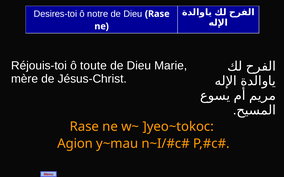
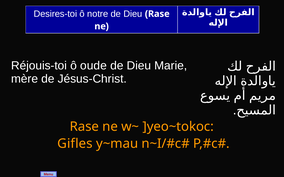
toute: toute -> oude (94, 66)
Agion: Agion -> Gifles (75, 144)
